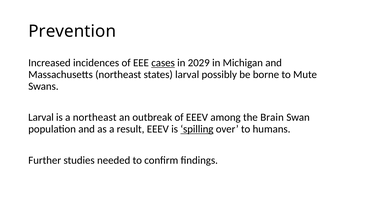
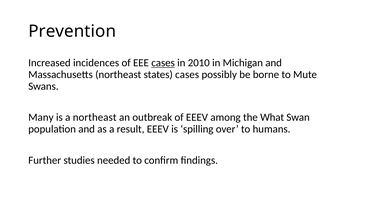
2029: 2029 -> 2010 (199, 63)
states larval: larval -> cases (187, 74)
Larval: Larval -> Many (41, 117)
Brain: Brain -> What (272, 117)
spilling underline: present -> none (197, 129)
